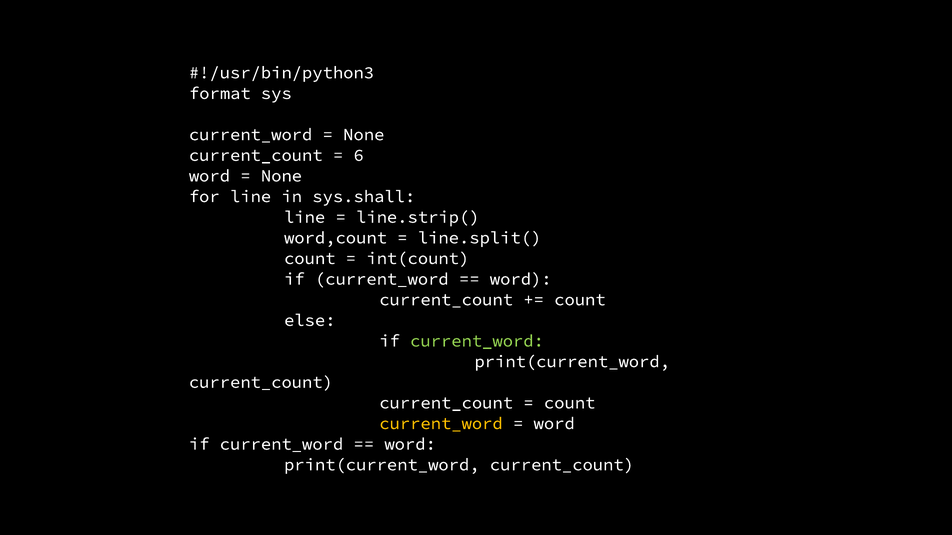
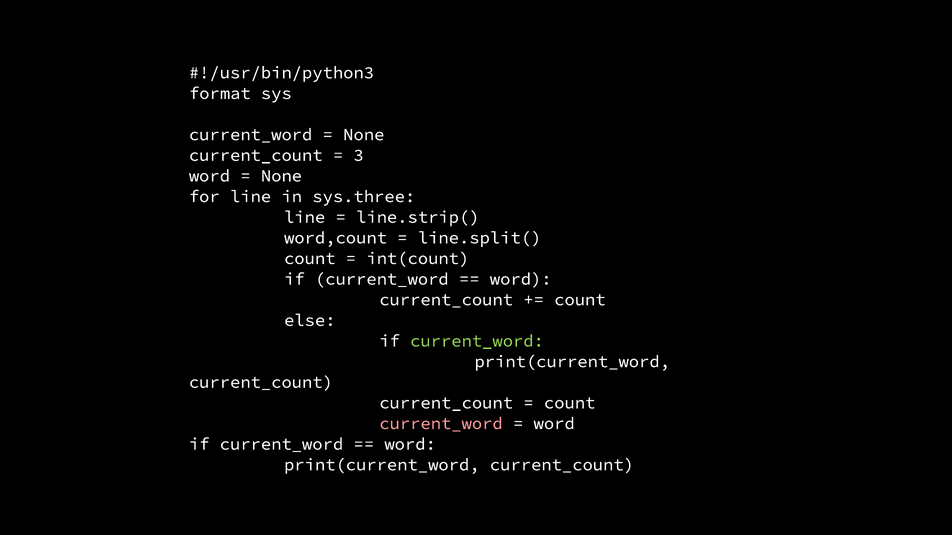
6: 6 -> 3 (359, 155)
sys.shall: sys.shall -> sys.three (364, 197)
current_word colour: yellow -> pink (441, 424)
